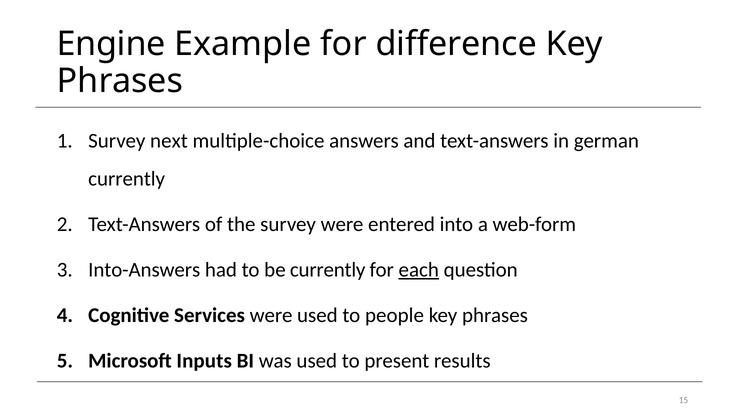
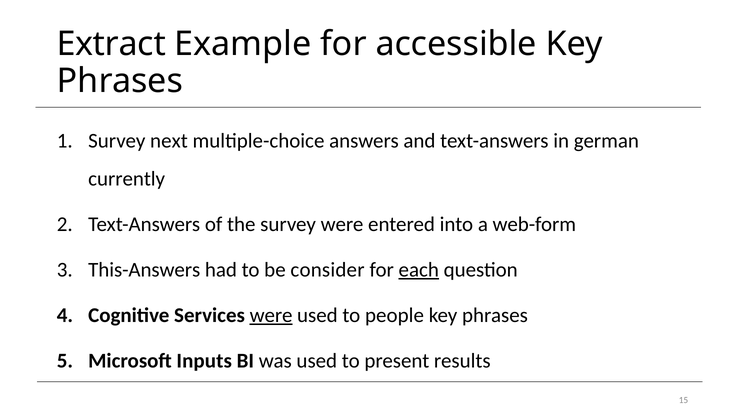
Engine: Engine -> Extract (111, 44)
difference: difference -> accessible (456, 44)
Into-Answers: Into-Answers -> This-Answers (144, 270)
be currently: currently -> consider (328, 270)
were underline: none -> present (271, 315)
